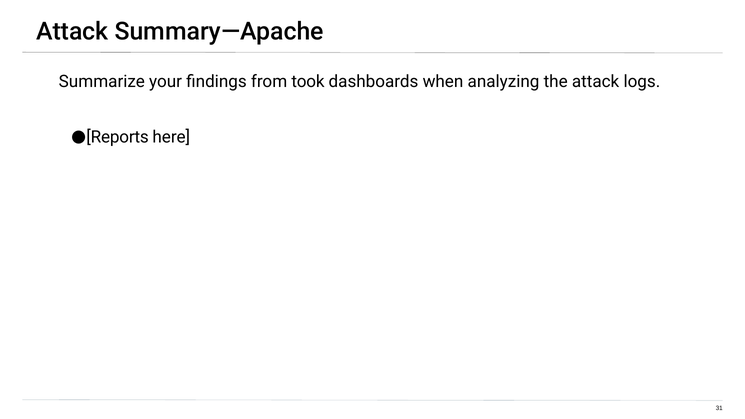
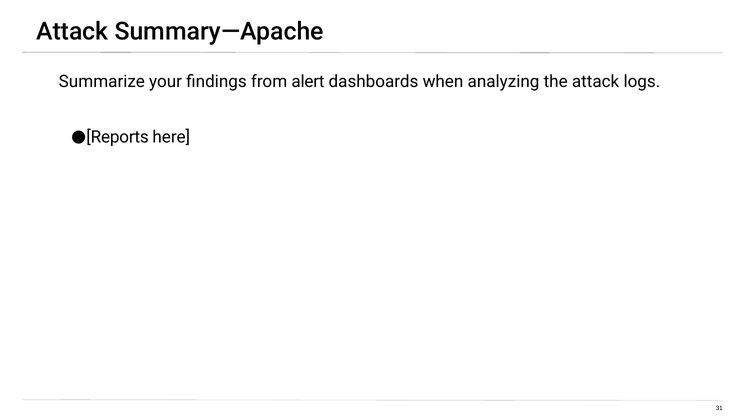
took: took -> alert (308, 82)
